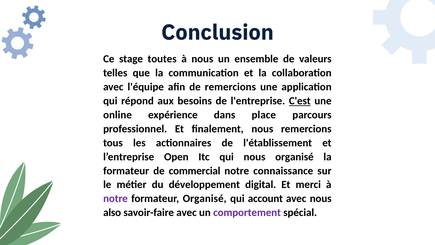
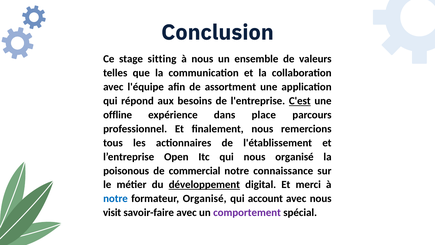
toutes: toutes -> sitting (162, 59)
de remercions: remercions -> assortment (230, 87)
online: online -> offline (118, 115)
formateur: formateur -> poisonous (126, 171)
développement underline: none -> present (204, 184)
notre colour: purple -> blue (115, 198)
also: also -> visit (112, 212)
